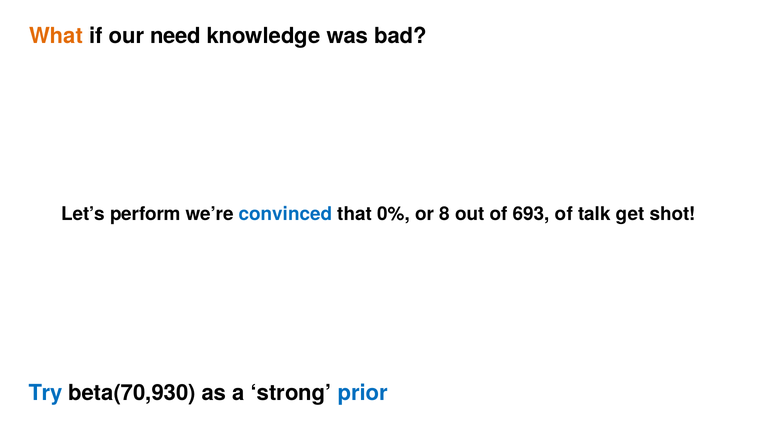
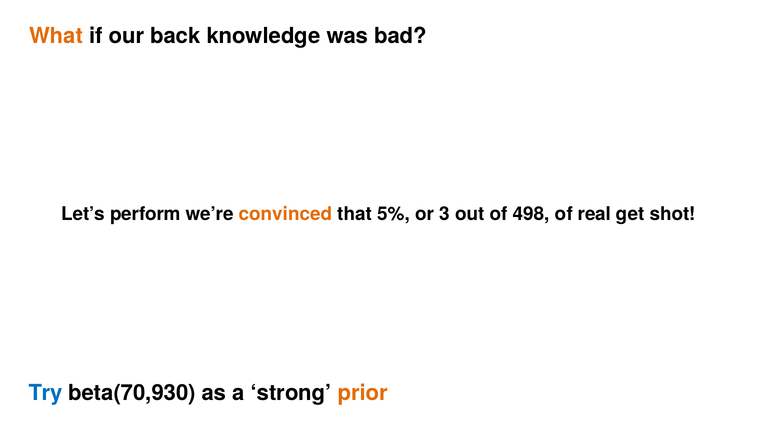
need: need -> back (175, 36)
convinced colour: blue -> orange (286, 214)
0%: 0% -> 5% (394, 214)
8: 8 -> 3 (445, 214)
693: 693 -> 498 (531, 214)
talk: talk -> real (594, 214)
prior colour: blue -> orange (363, 393)
